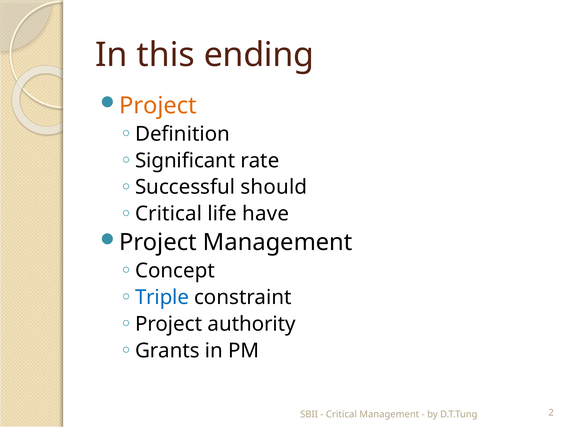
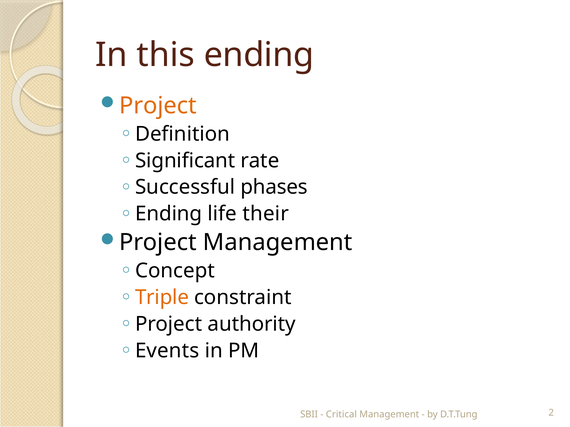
should: should -> phases (274, 187)
Critical: Critical -> Ending (169, 214)
have: have -> their (266, 214)
Triple colour: blue -> orange (162, 298)
Grants: Grants -> Events (167, 351)
